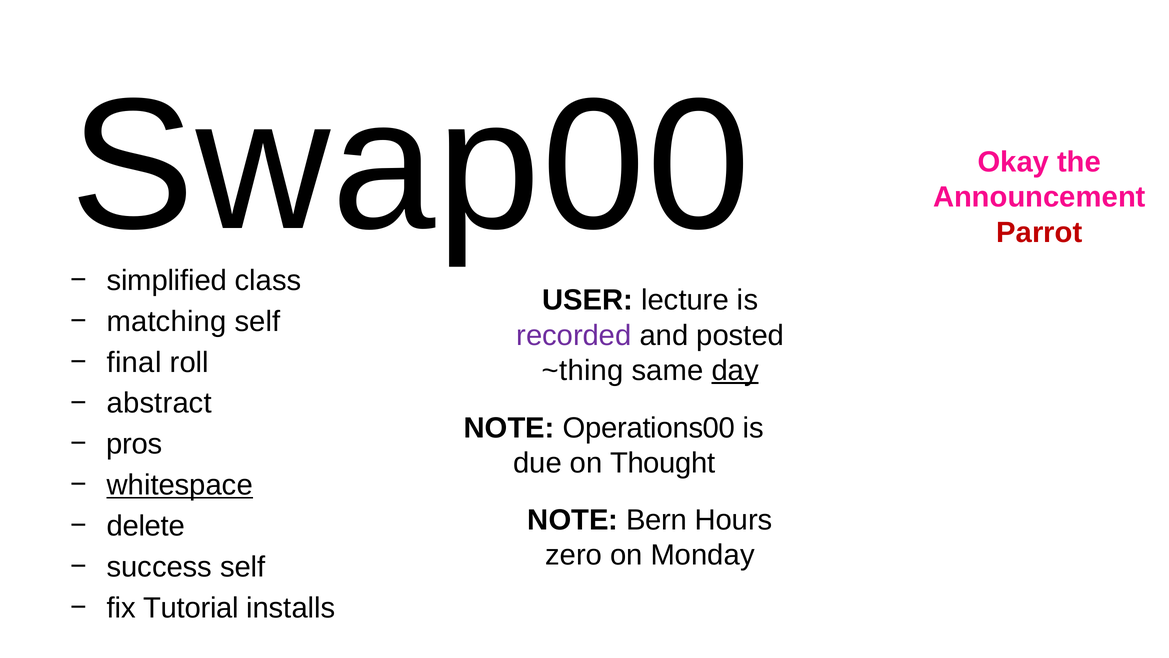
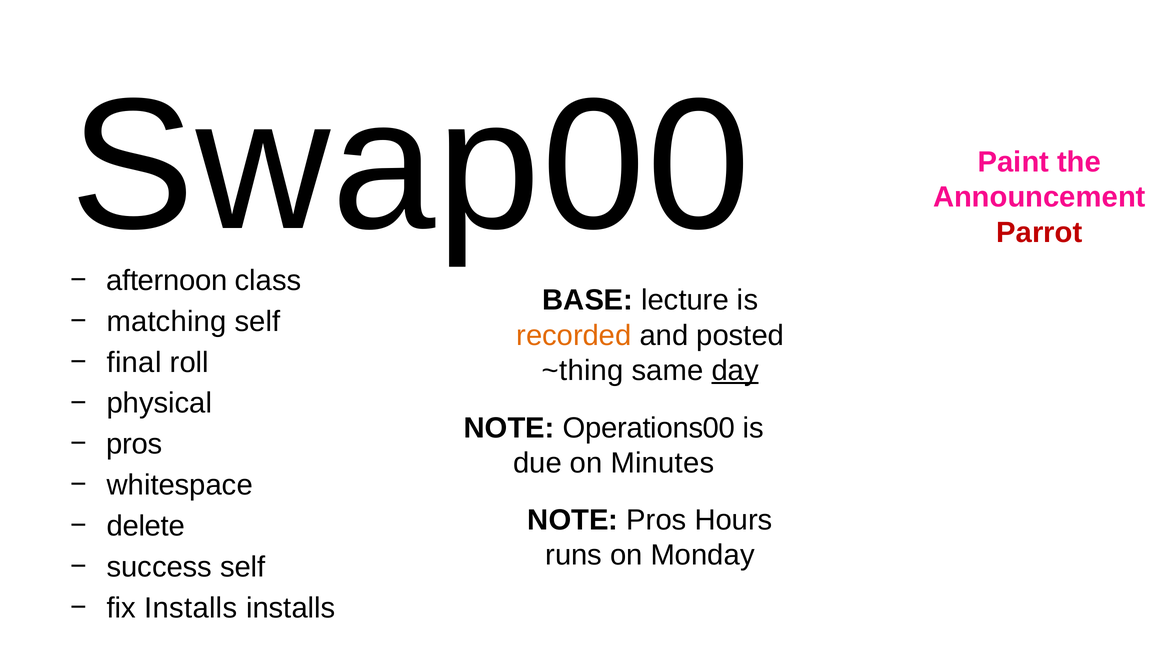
Okay: Okay -> Paint (1013, 162)
simplified: simplified -> afternoon (167, 280)
USER: USER -> BASE (588, 300)
recorded colour: purple -> orange (574, 335)
abstract: abstract -> physical (159, 403)
Thought: Thought -> Minutes (662, 463)
whitespace underline: present -> none (180, 485)
NOTE Bern: Bern -> Pros (657, 520)
zero: zero -> runs (574, 555)
fix Tutorial: Tutorial -> Installs (191, 608)
